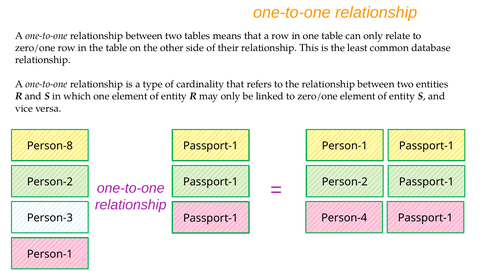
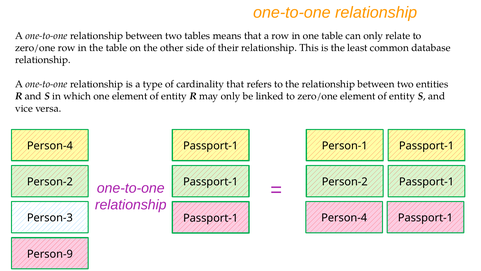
Person-8: Person-8 -> Person-4 (50, 146)
Person-1: Person-1 -> Person-9 (50, 254)
